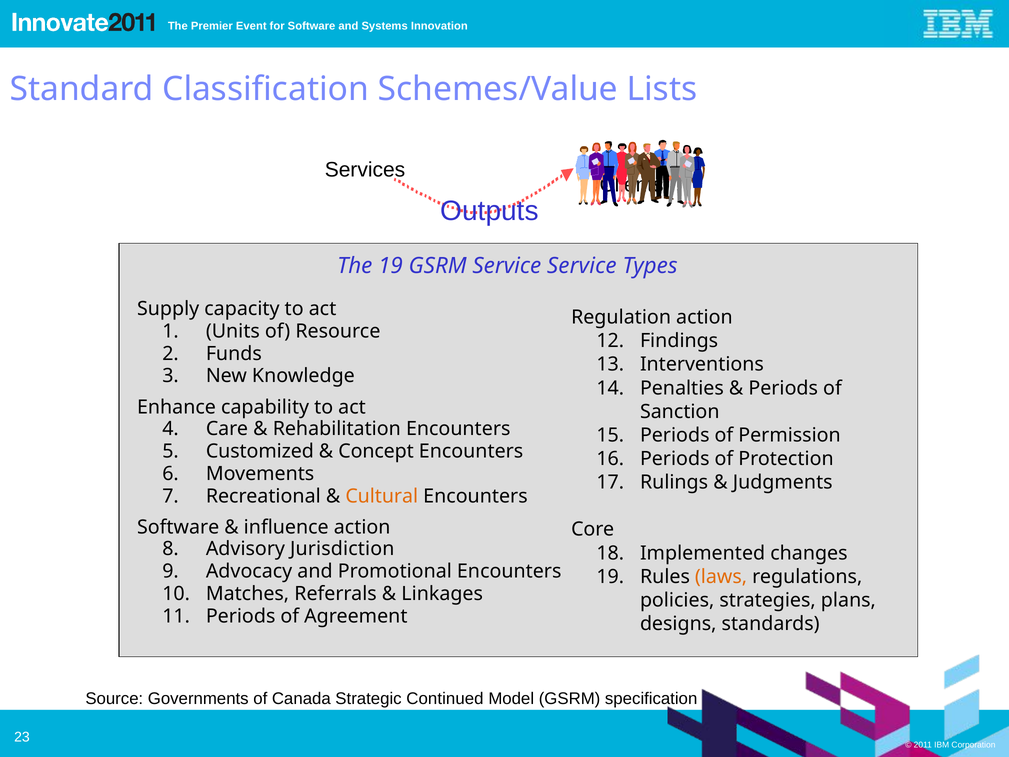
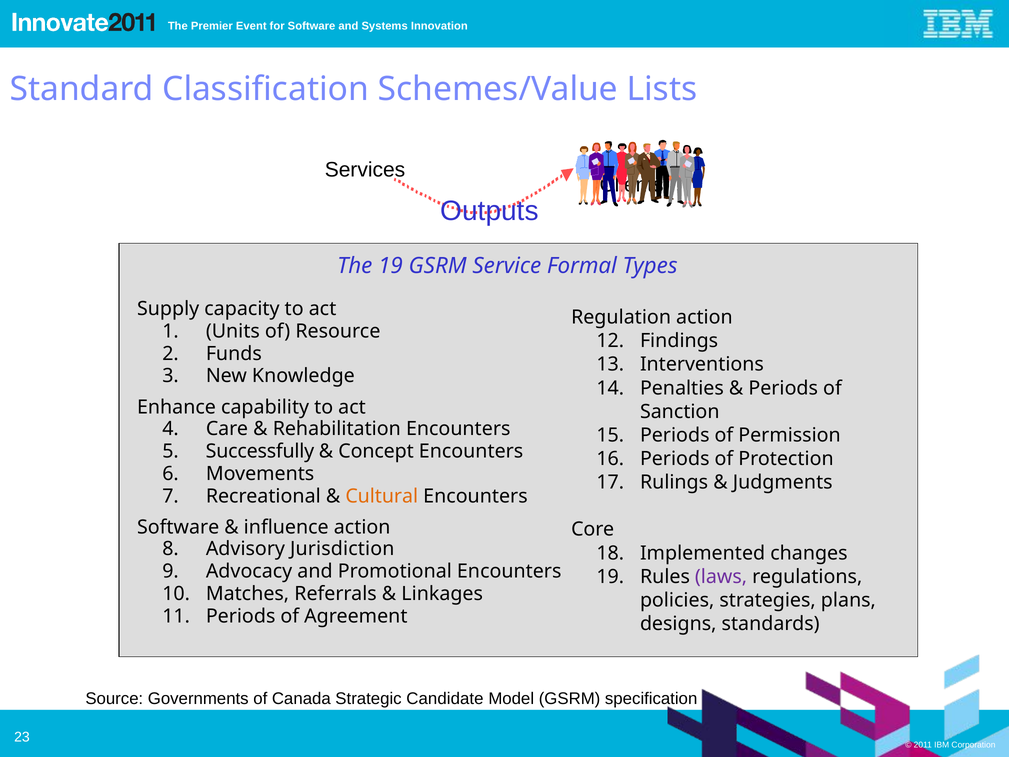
Service Service: Service -> Formal (582, 266)
Customized: Customized -> Successfully (260, 451)
laws colour: orange -> purple (721, 576)
Continued: Continued -> Candidate (445, 699)
